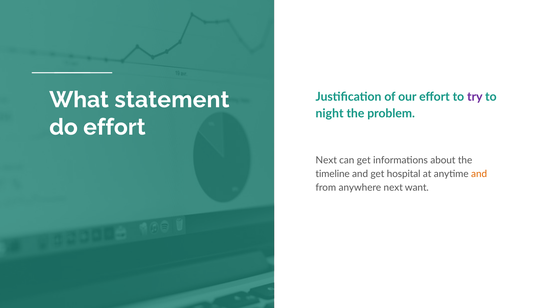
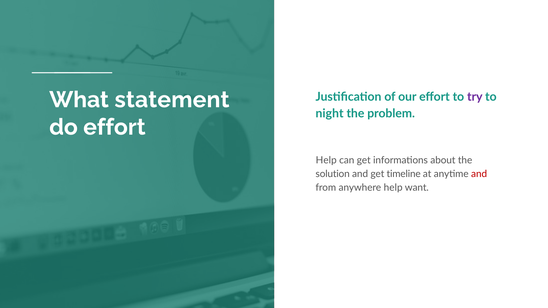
Next: Next -> Help (326, 161)
timeline: timeline -> solution (333, 174)
hospital: hospital -> timeline (404, 174)
and colour: orange -> red (479, 174)
anywhere next: next -> help (393, 188)
